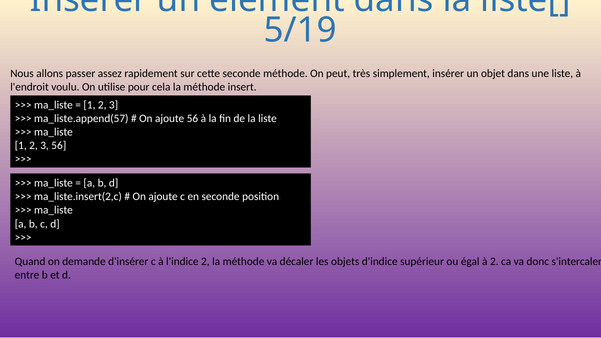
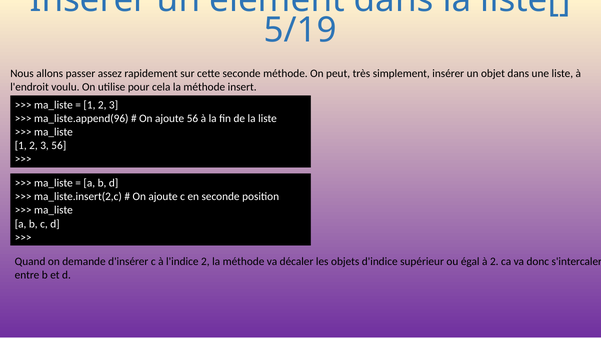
ma_liste.append(57: ma_liste.append(57 -> ma_liste.append(96 (81, 119)
